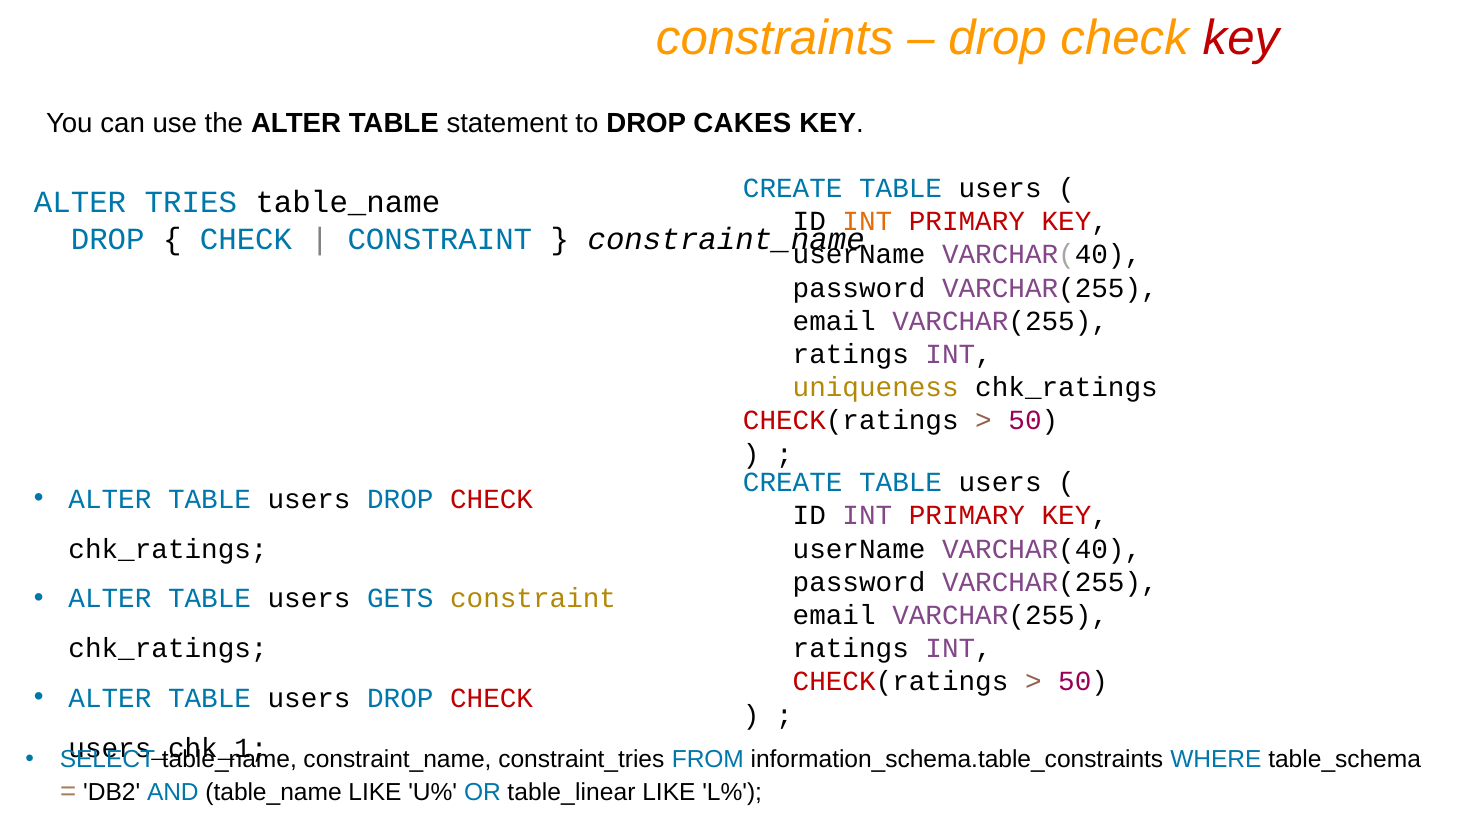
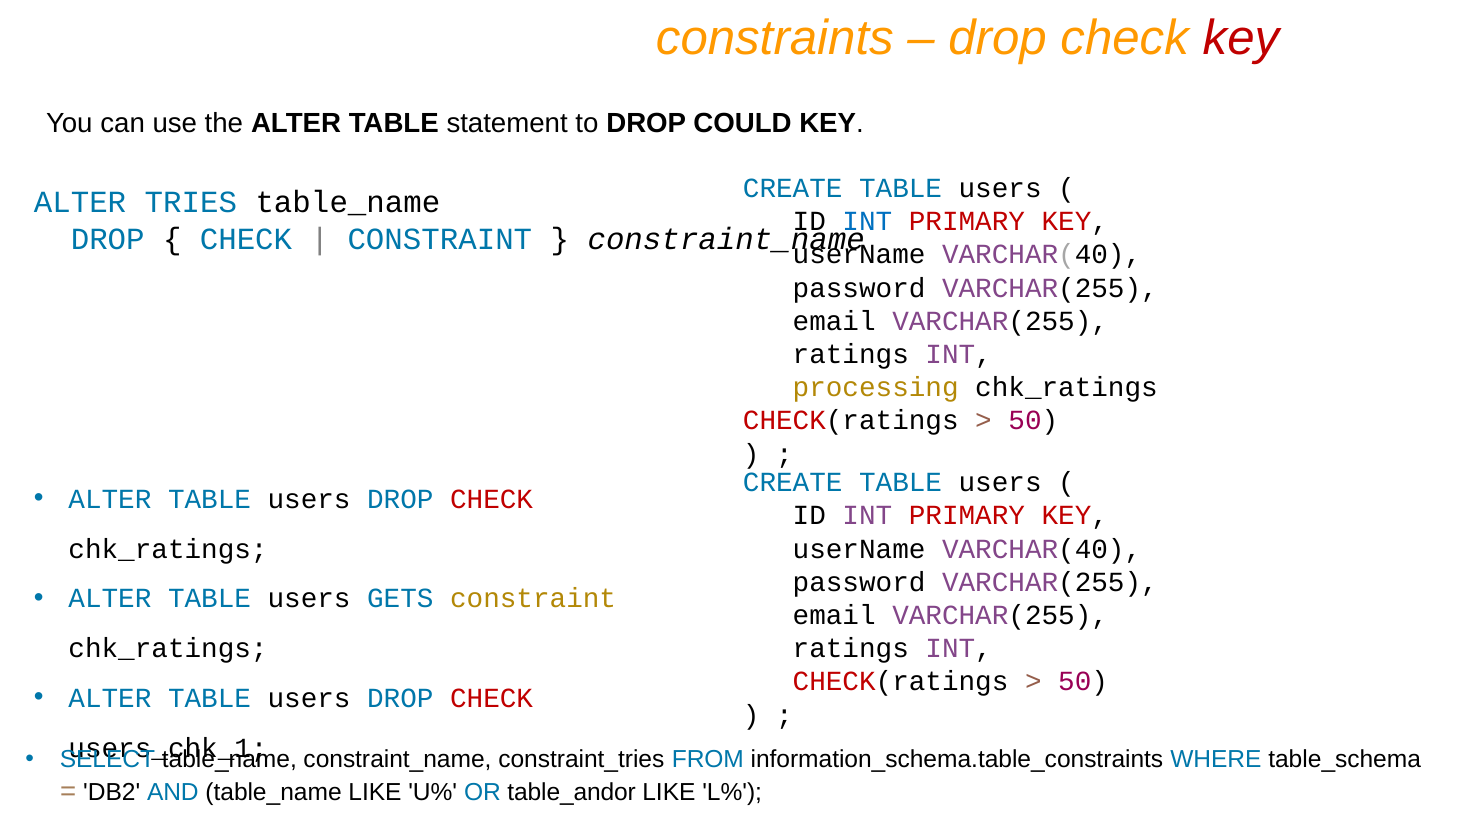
CAKES: CAKES -> COULD (742, 123)
INT colour: orange -> blue (867, 221)
uniqueness: uniqueness -> processing (876, 387)
table_linear: table_linear -> table_andor (572, 792)
